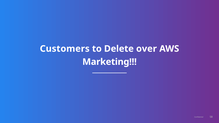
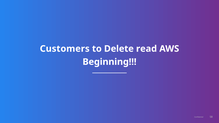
over: over -> read (147, 49)
Marketing: Marketing -> Beginning (109, 62)
